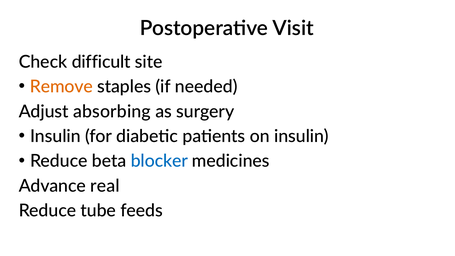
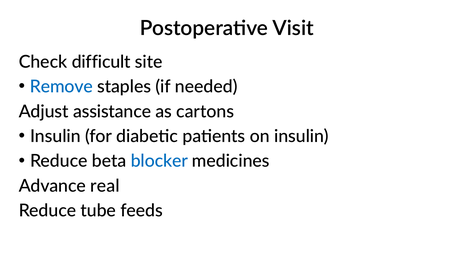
Remove colour: orange -> blue (61, 87)
absorbing: absorbing -> assistance (112, 112)
surgery: surgery -> cartons (205, 112)
